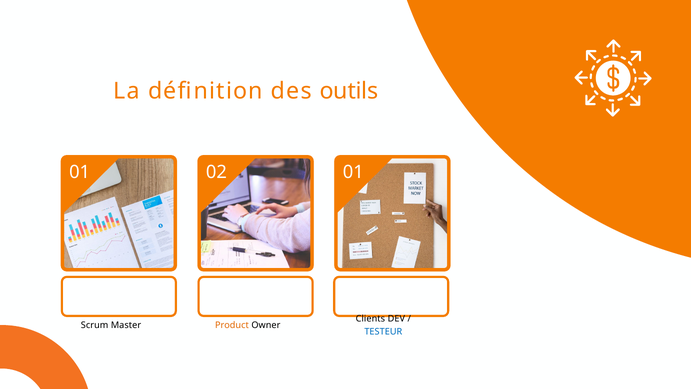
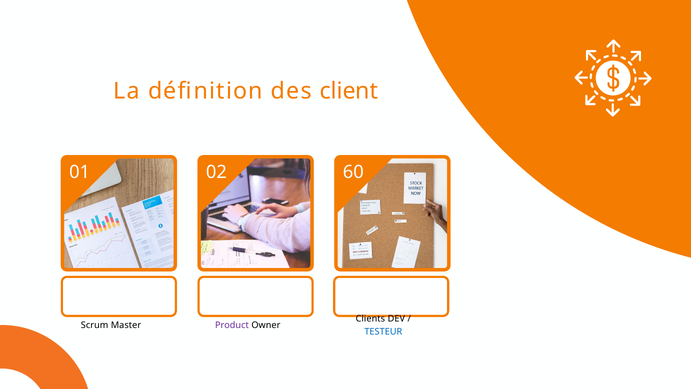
outils: outils -> client (349, 91)
02 01: 01 -> 60 (353, 172)
Product colour: orange -> purple (232, 325)
